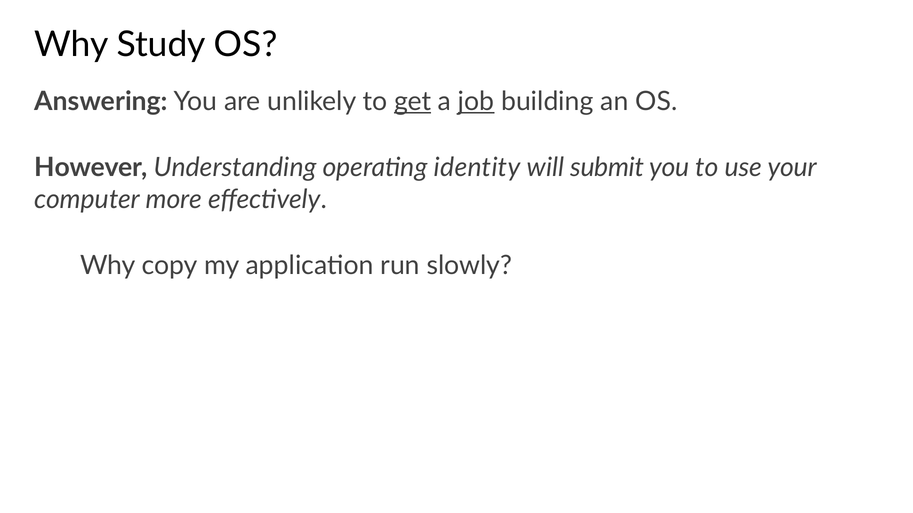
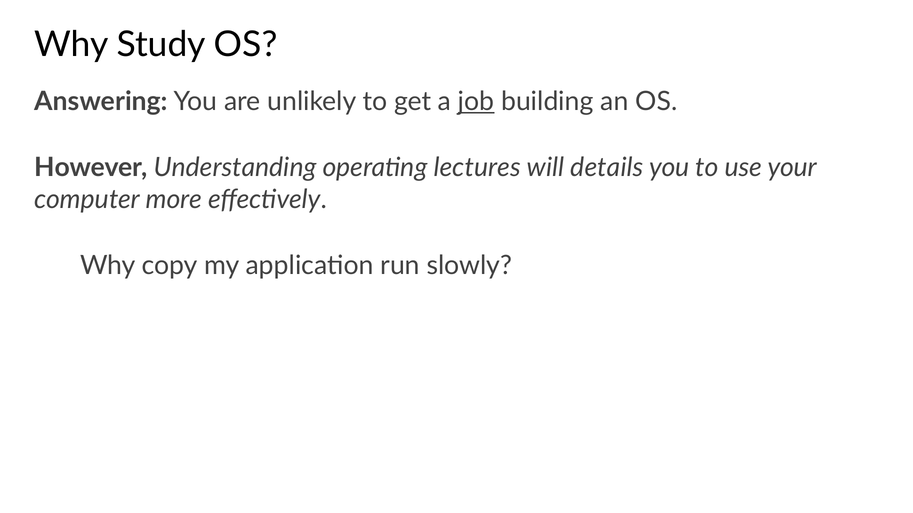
get underline: present -> none (413, 101)
identity: identity -> lectures (477, 168)
submit: submit -> details (607, 168)
